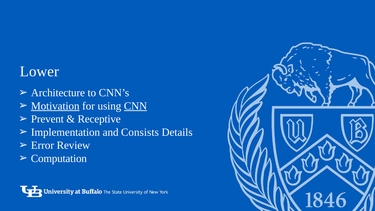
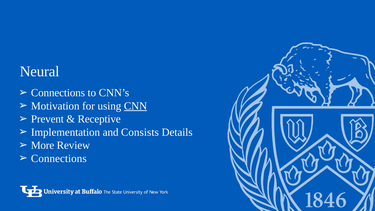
Lower: Lower -> Neural (40, 72)
Architecture: Architecture -> Connections (58, 93)
Motivation underline: present -> none (55, 106)
Error: Error -> More (43, 145)
Computation: Computation -> Connections (59, 158)
